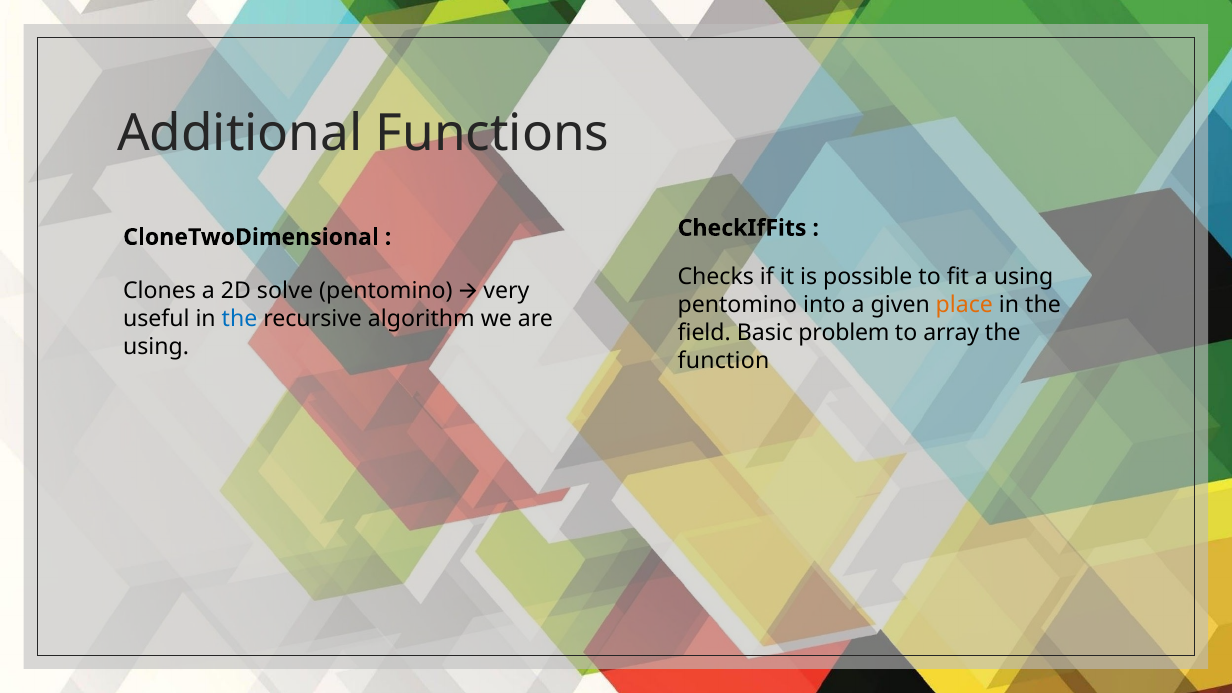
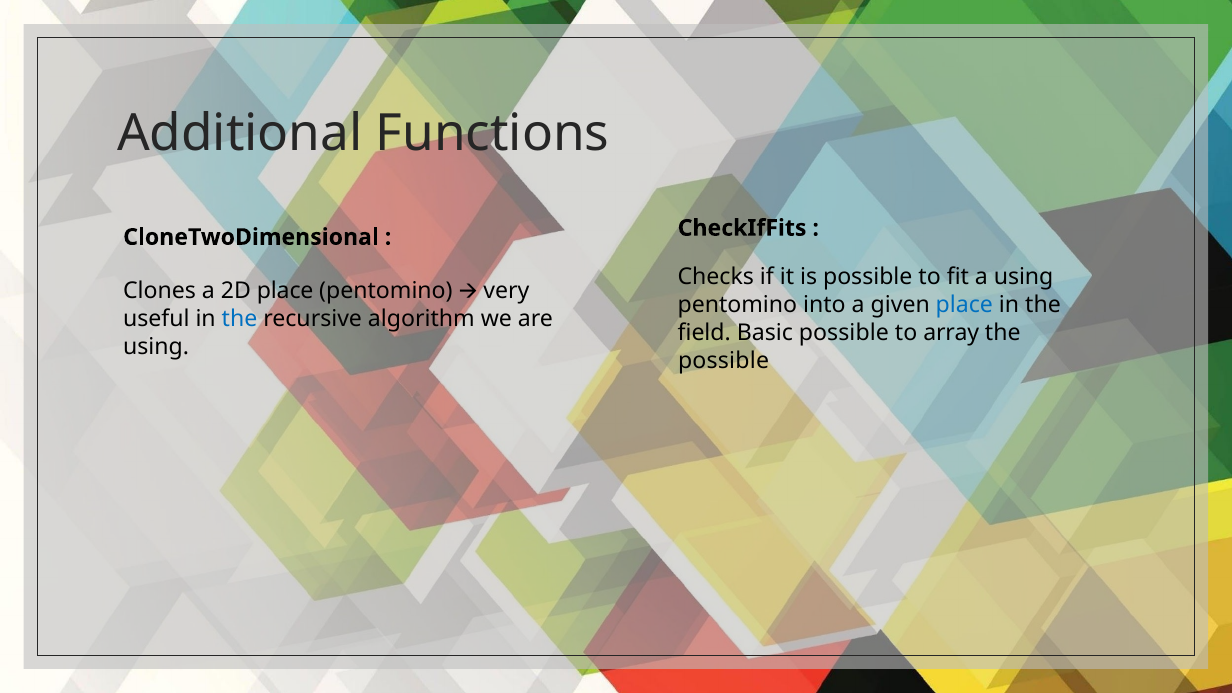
2D solve: solve -> place (285, 291)
place colour: orange -> blue (964, 305)
Basic problem: problem -> possible (844, 333)
function: function -> possible (724, 360)
